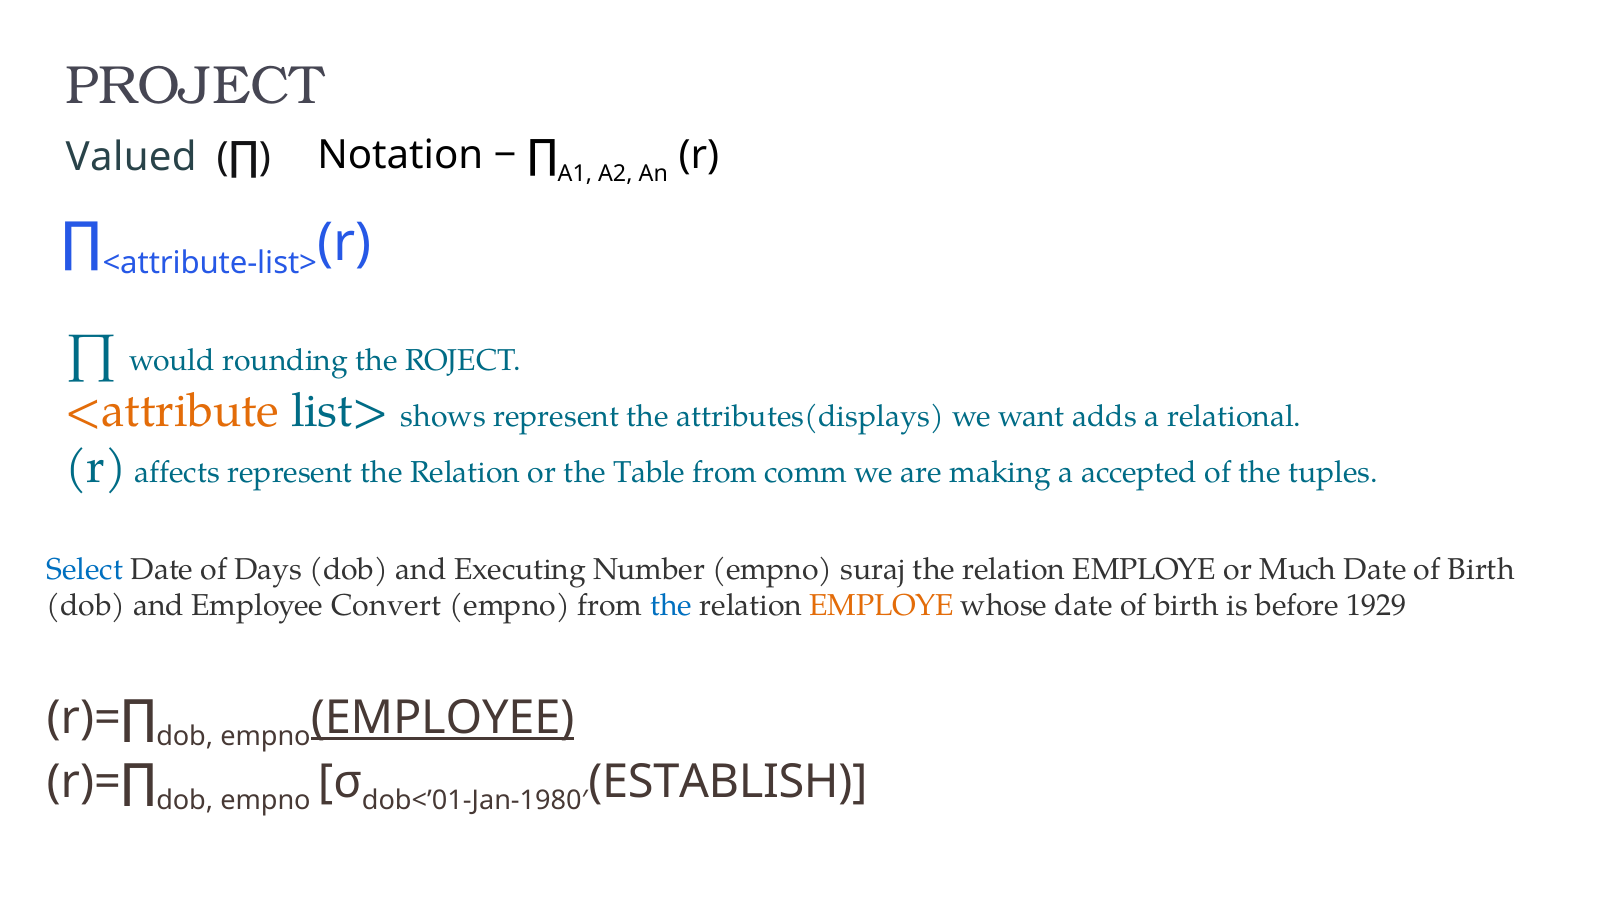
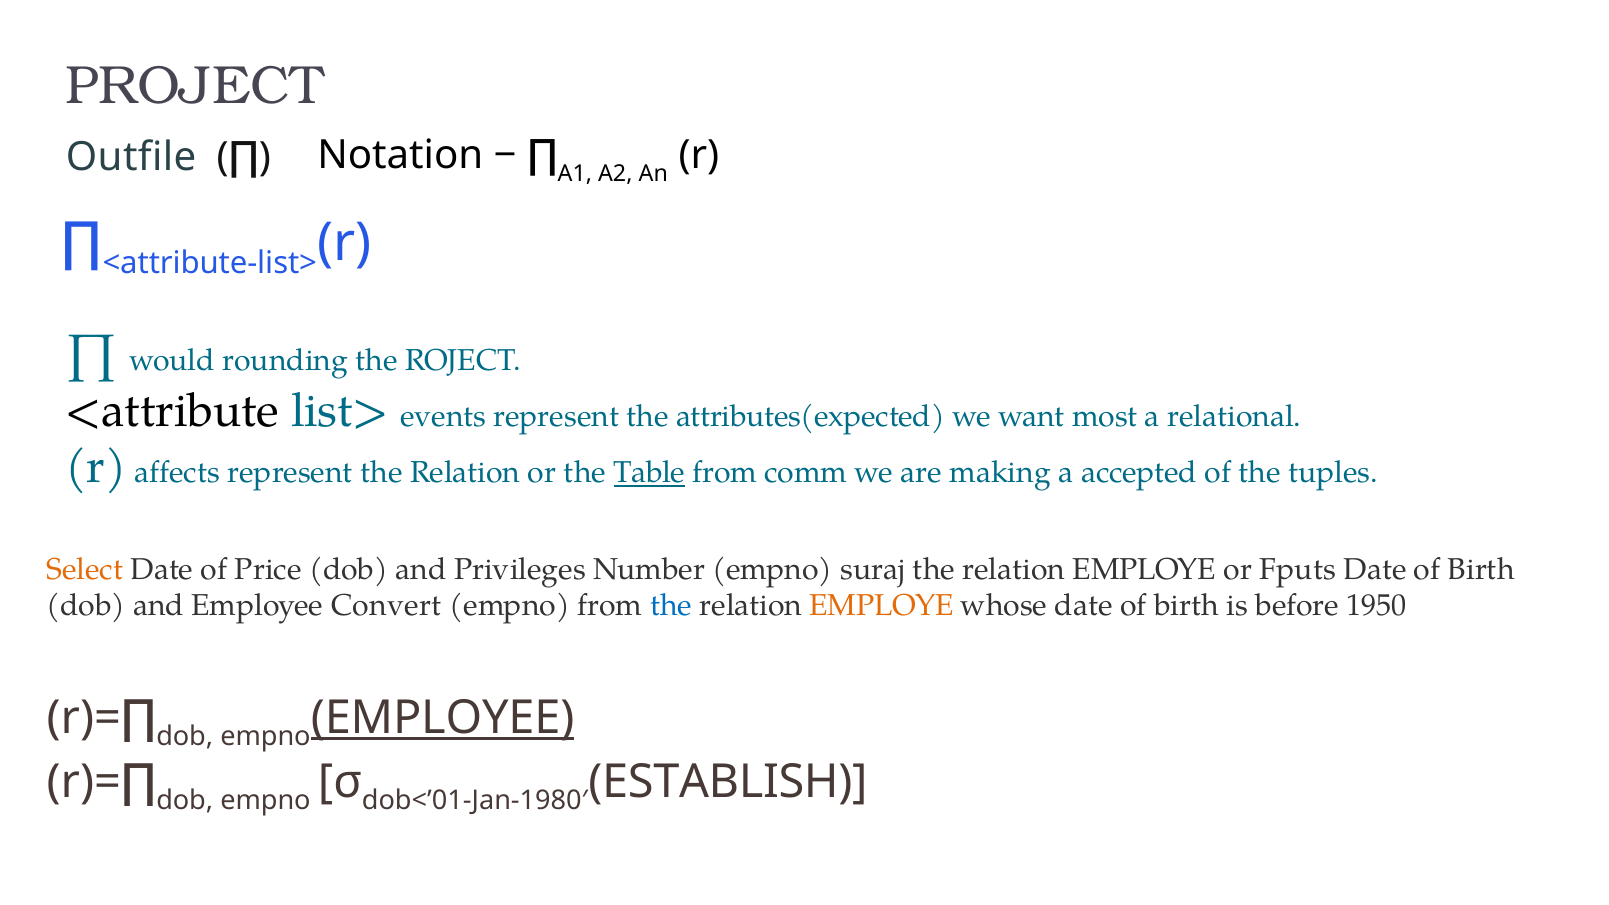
Valued: Valued -> Outfile (131, 157)
<attribute colour: orange -> black (172, 411)
shows: shows -> events (443, 416)
attributes(displays: attributes(displays -> attributes(expected (810, 416)
adds: adds -> most (1105, 416)
Table underline: none -> present (649, 473)
Select colour: blue -> orange (85, 569)
Days: Days -> Price (268, 569)
Executing: Executing -> Privileges (520, 569)
Much: Much -> Fputs (1298, 569)
1929: 1929 -> 1950 (1377, 605)
